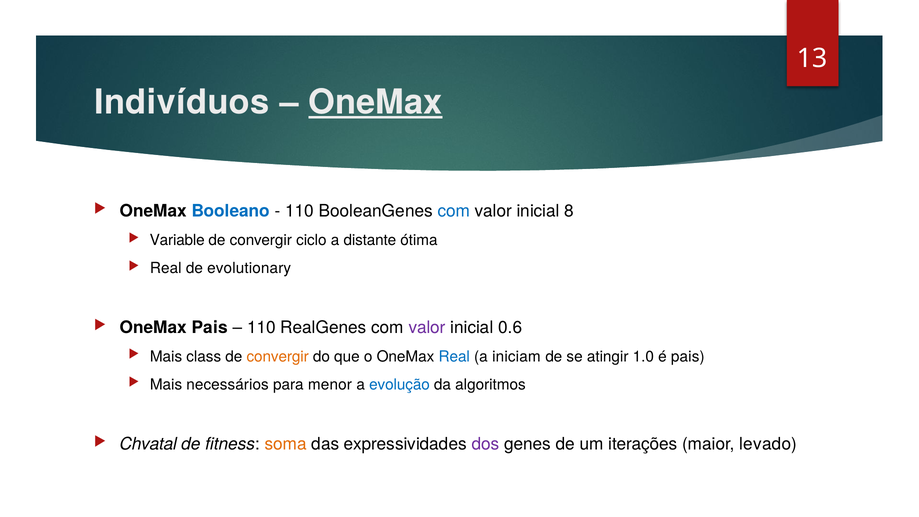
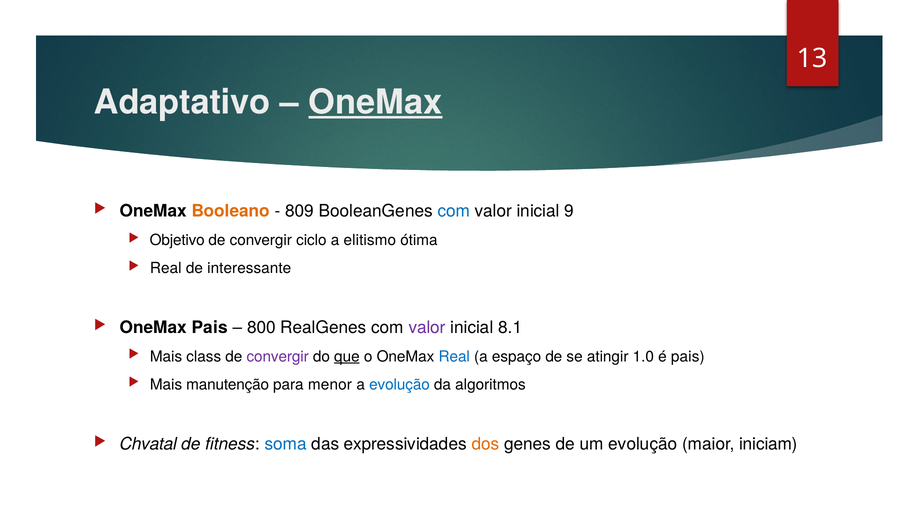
Indivíduos: Indivíduos -> Adaptativo (182, 102)
Booleano colour: blue -> orange (231, 211)
110: 110 -> 809 (300, 211)
8: 8 -> 9 (569, 211)
Variable: Variable -> Objetivo (177, 240)
distante: distante -> elitismo (370, 240)
evolutionary: evolutionary -> interessante (249, 268)
110: 110 -> 800 (261, 328)
0.6: 0.6 -> 8.1 (510, 328)
convergir colour: orange -> purple (278, 357)
que underline: none -> present (347, 357)
iniciam: iniciam -> espaço (517, 357)
necessários: necessários -> manutenção (228, 384)
soma colour: orange -> blue (286, 444)
dos colour: purple -> orange (485, 444)
um iterações: iterações -> evolução (643, 444)
levado: levado -> iniciam (768, 444)
